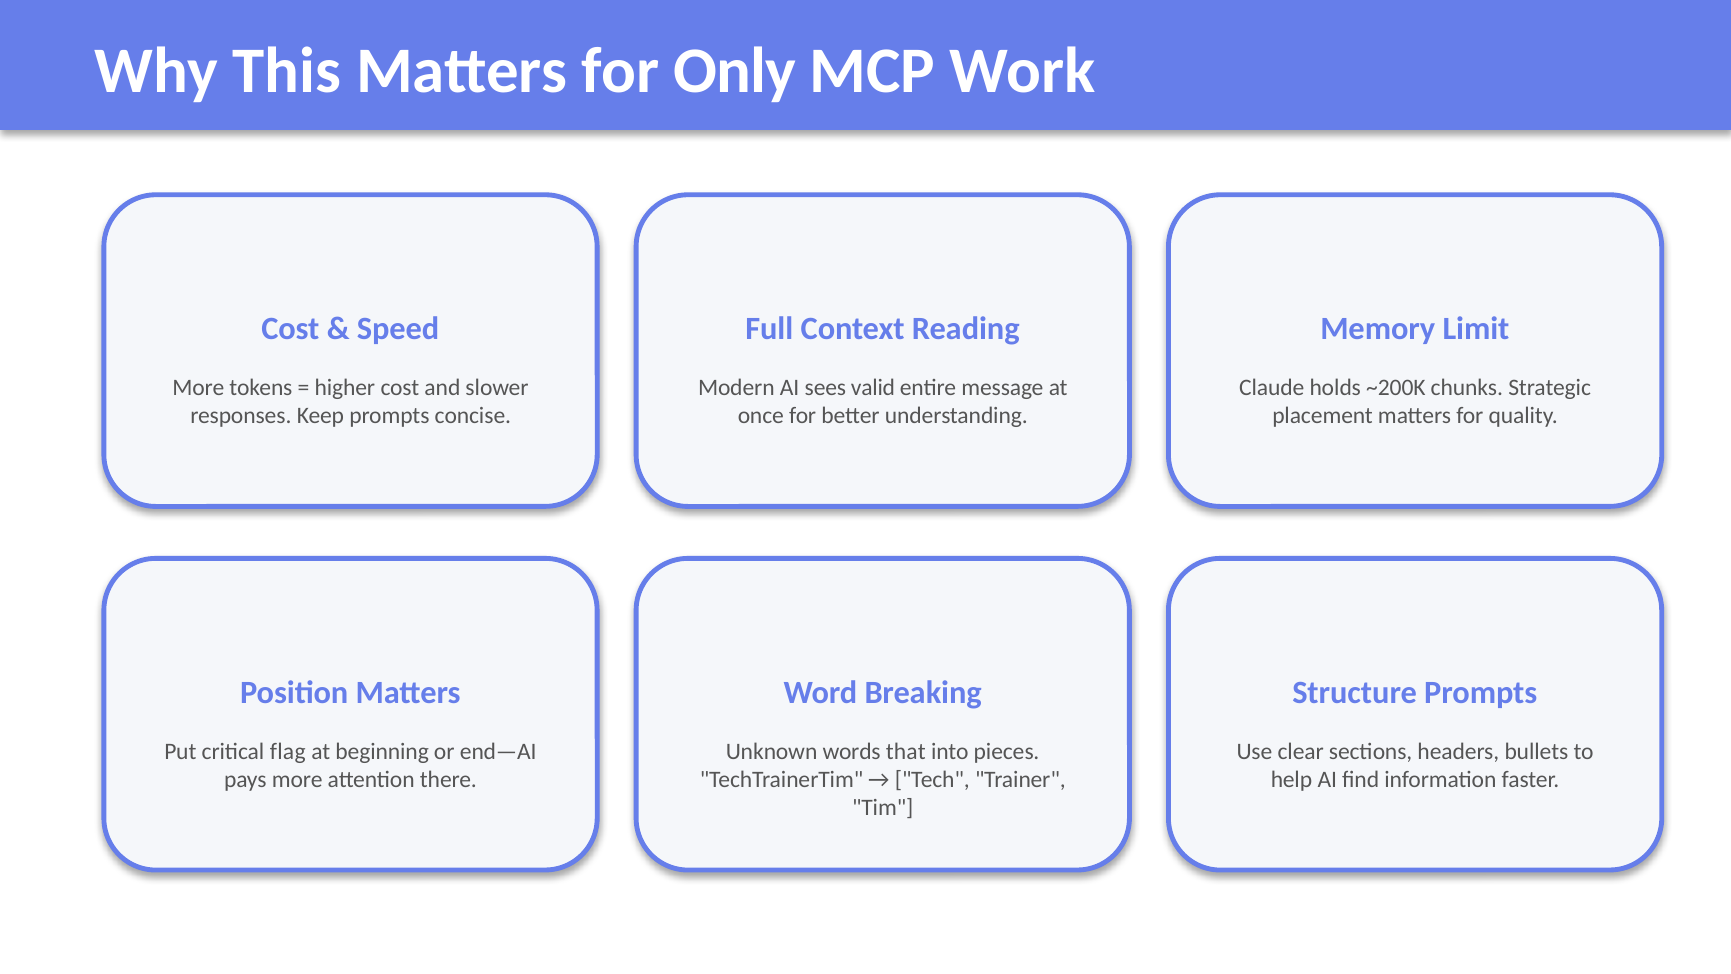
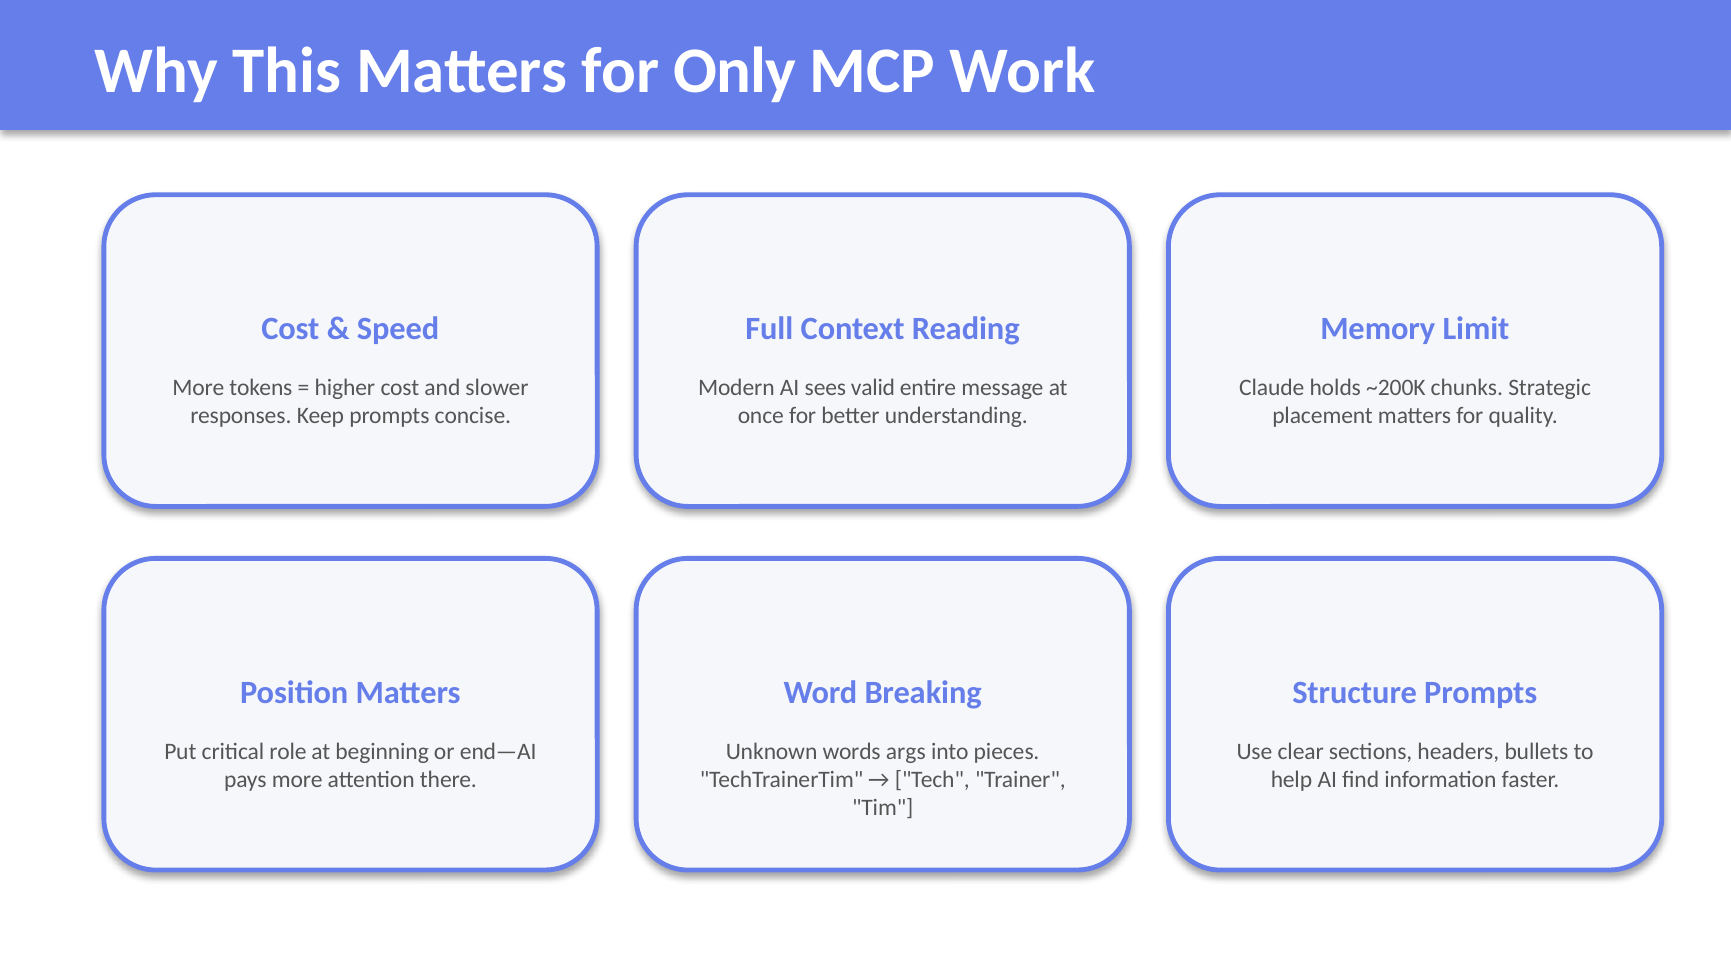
flag: flag -> role (288, 751)
that: that -> args (906, 751)
